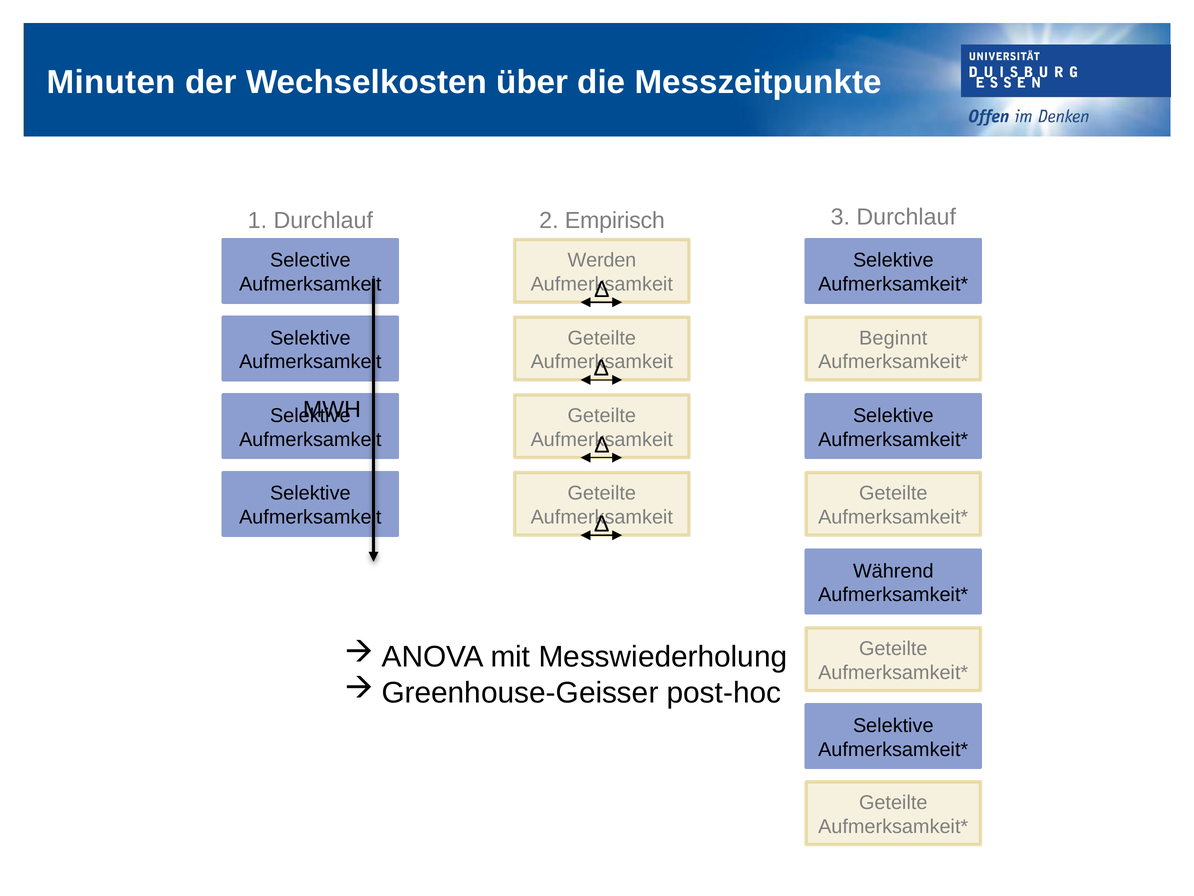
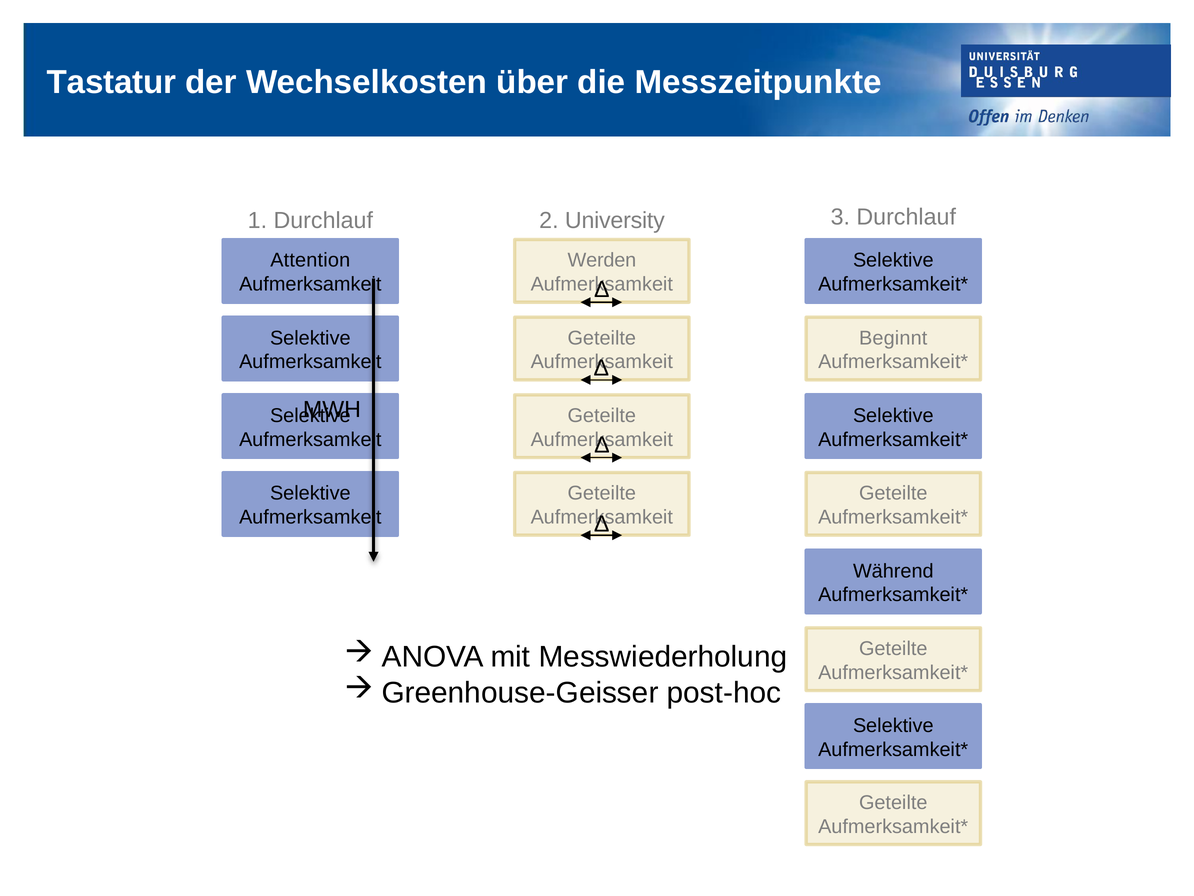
Minuten: Minuten -> Tastatur (112, 82)
Empirisch: Empirisch -> University (615, 220)
Selective: Selective -> Attention (310, 260)
